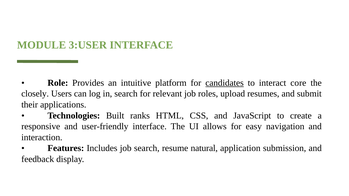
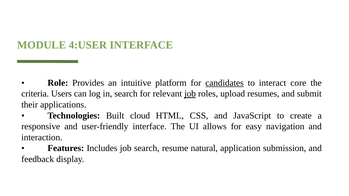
3:USER: 3:USER -> 4:USER (88, 45)
closely: closely -> criteria (35, 94)
job underline: none -> present (190, 94)
ranks: ranks -> cloud (140, 116)
